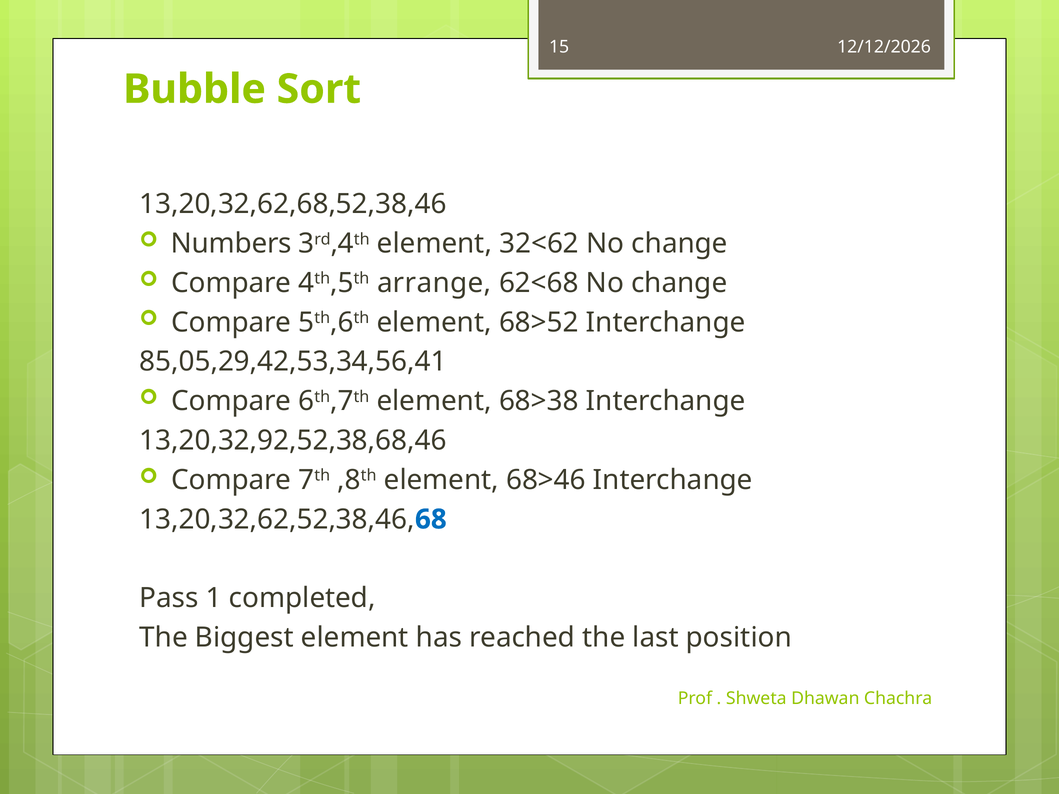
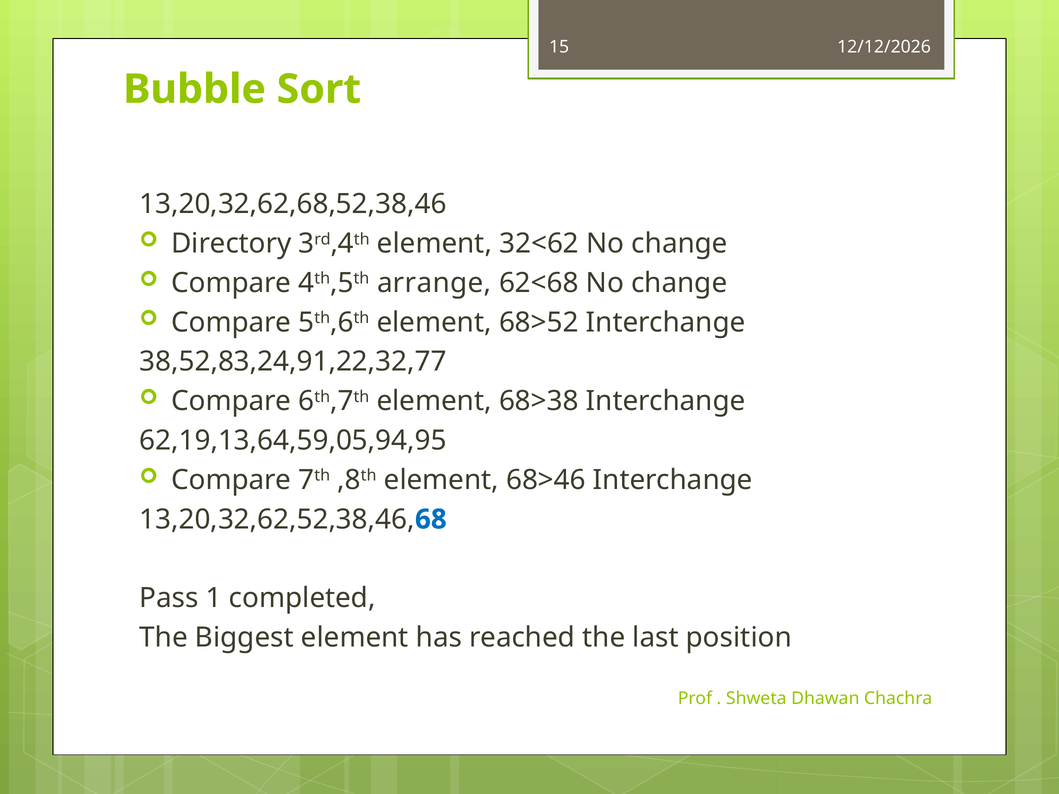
Numbers: Numbers -> Directory (231, 244)
85,05,29,42,53,34,56,41: 85,05,29,42,53,34,56,41 -> 38,52,83,24,91,22,32,77 (293, 362)
13,20,32,92,52,38,68,46: 13,20,32,92,52,38,68,46 -> 62,19,13,64,59,05,94,95 (293, 441)
